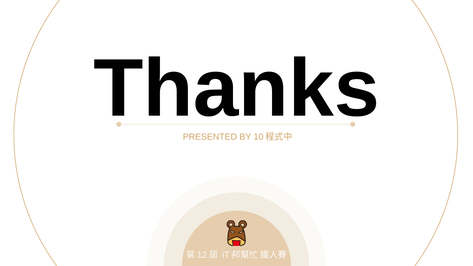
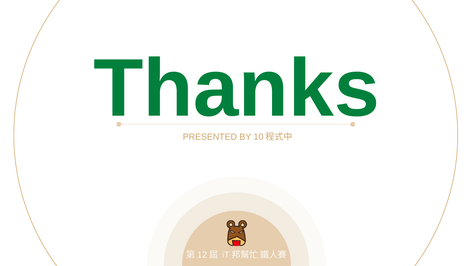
Thanks colour: black -> green (236, 89)
